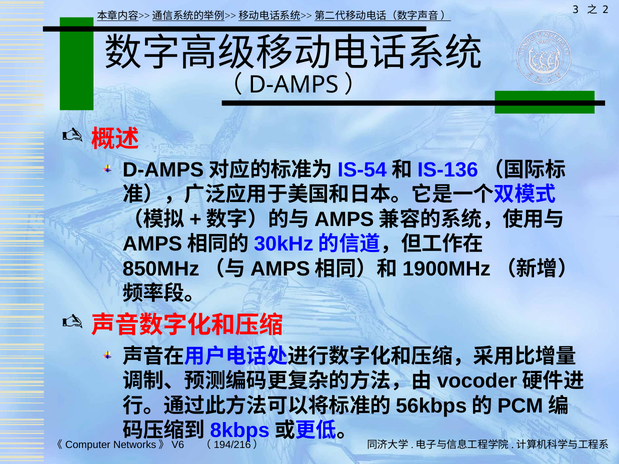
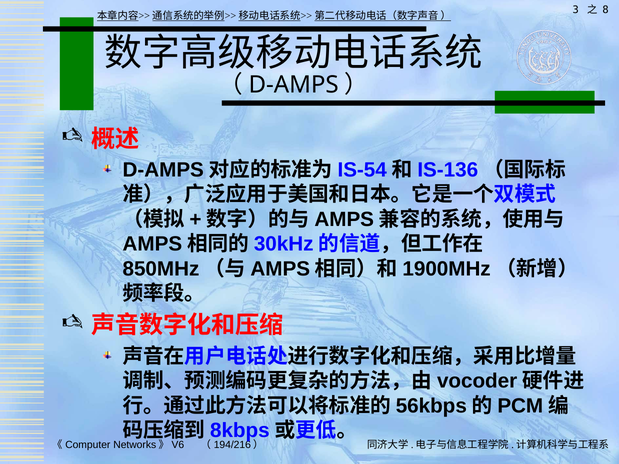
2: 2 -> 8 (606, 10)
